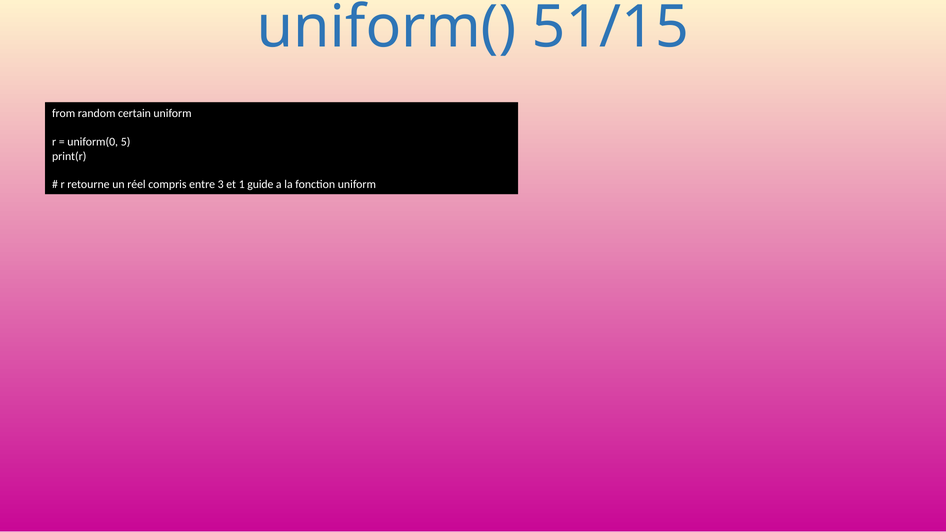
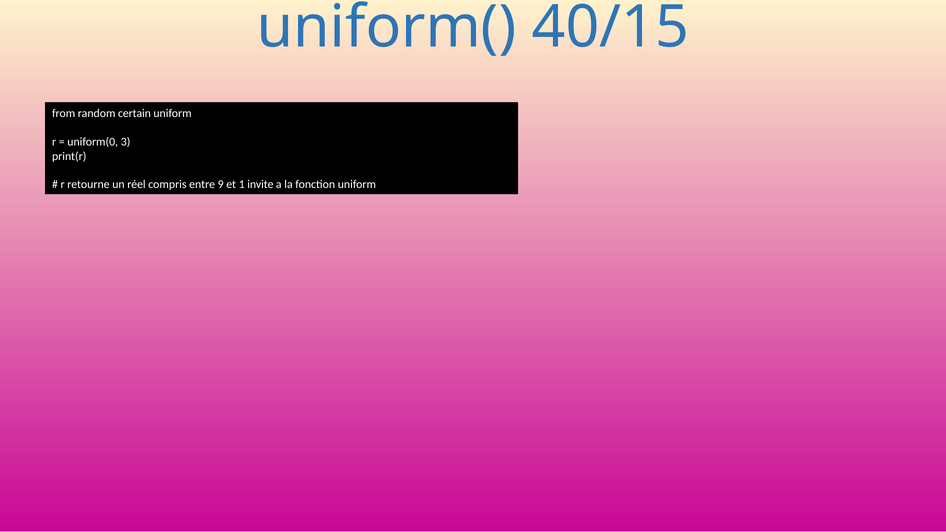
51/15: 51/15 -> 40/15 (610, 27)
5: 5 -> 3 (126, 142)
3: 3 -> 9 (221, 185)
guide: guide -> invite (260, 185)
